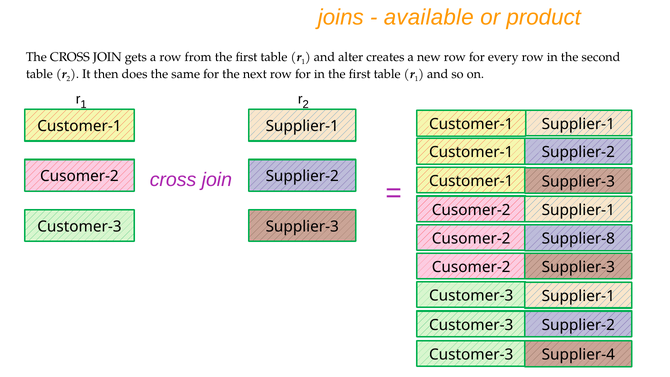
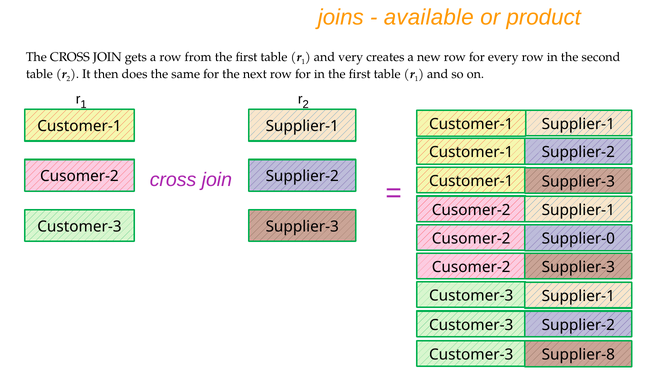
alter: alter -> very (351, 57)
Supplier-8: Supplier-8 -> Supplier-0 (578, 239)
Supplier-4: Supplier-4 -> Supplier-8 (578, 355)
